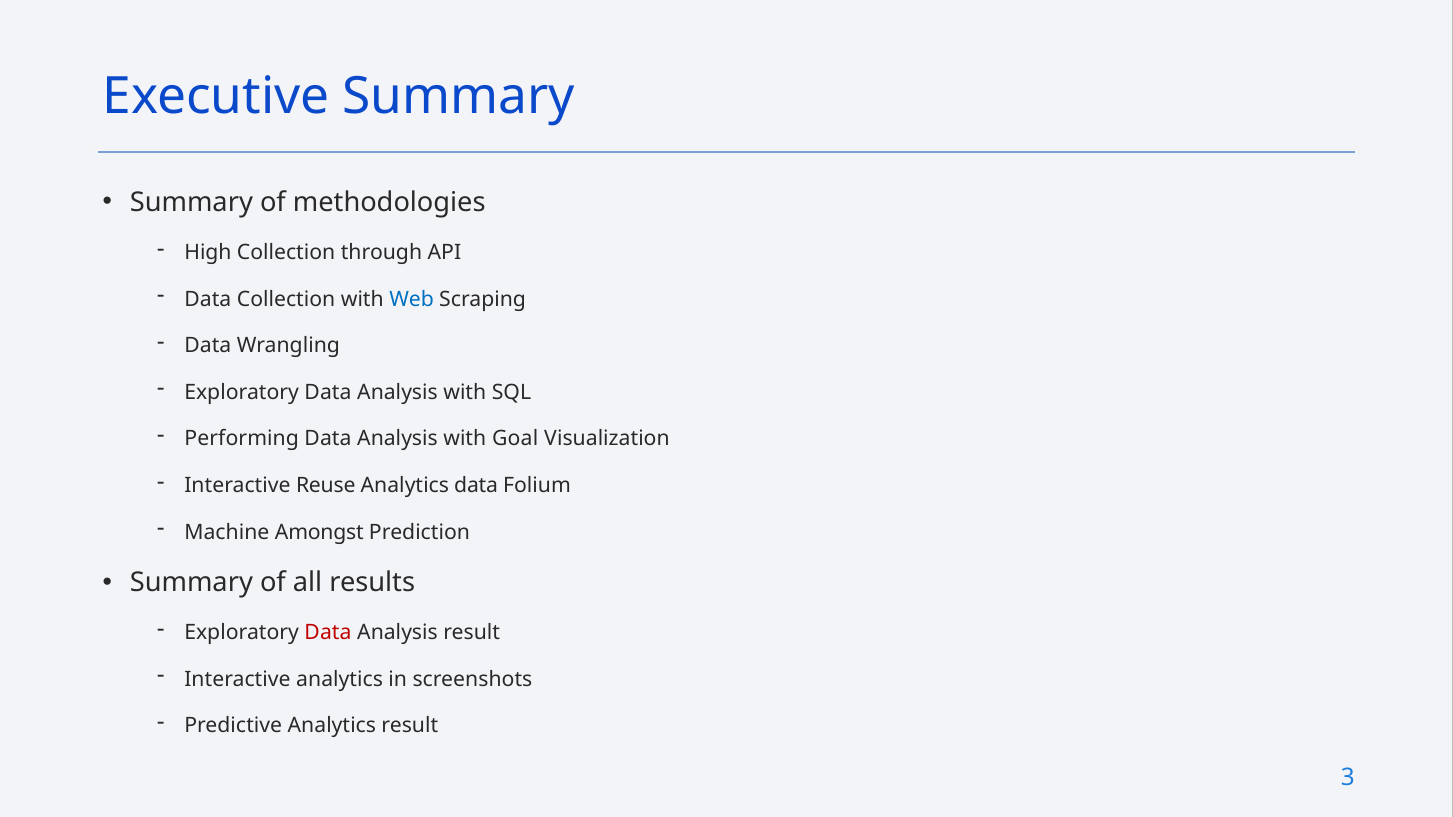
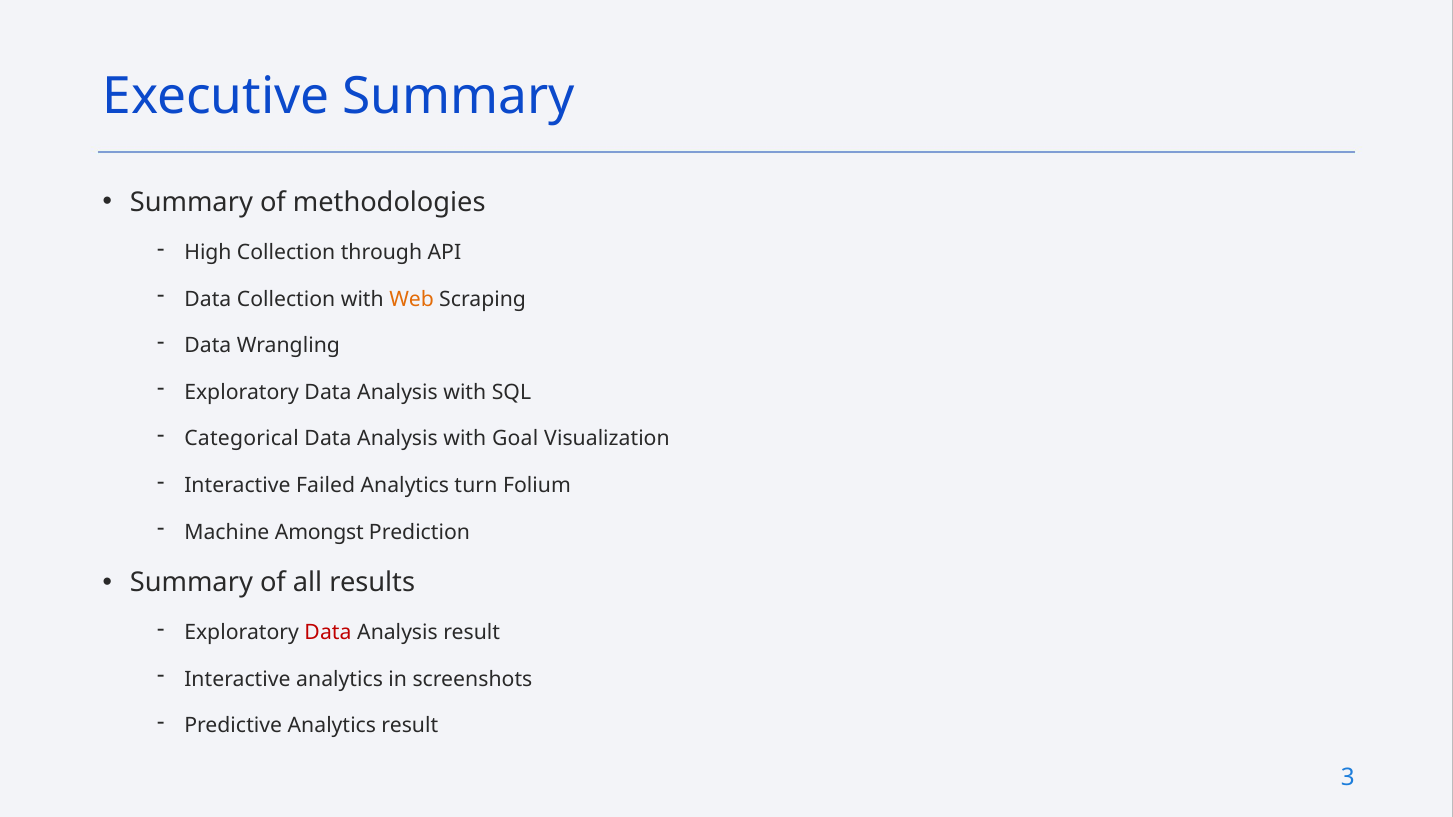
Web colour: blue -> orange (412, 299)
Performing: Performing -> Categorical (242, 439)
Reuse: Reuse -> Failed (326, 486)
Analytics data: data -> turn (476, 486)
